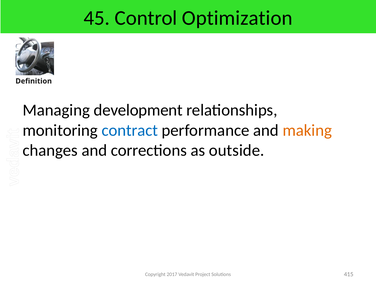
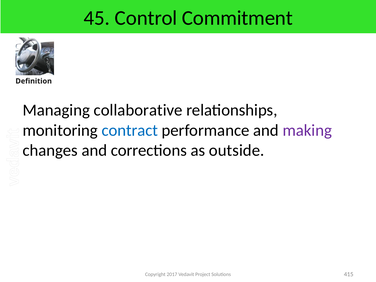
Optimization: Optimization -> Commitment (237, 18)
development: development -> collaborative (138, 110)
making colour: orange -> purple (307, 130)
